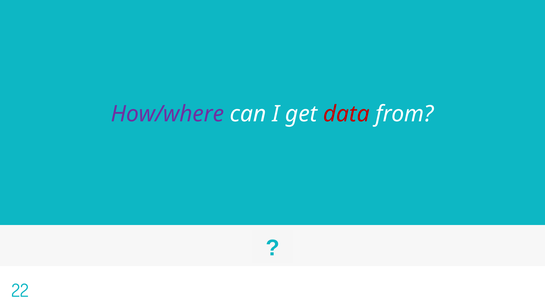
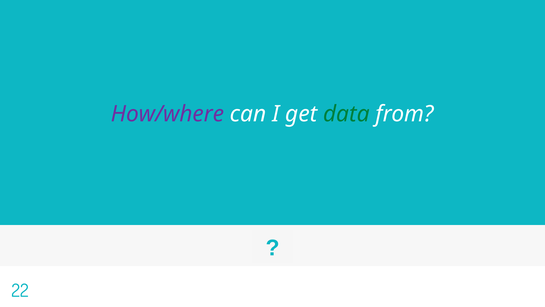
data colour: red -> green (346, 114)
